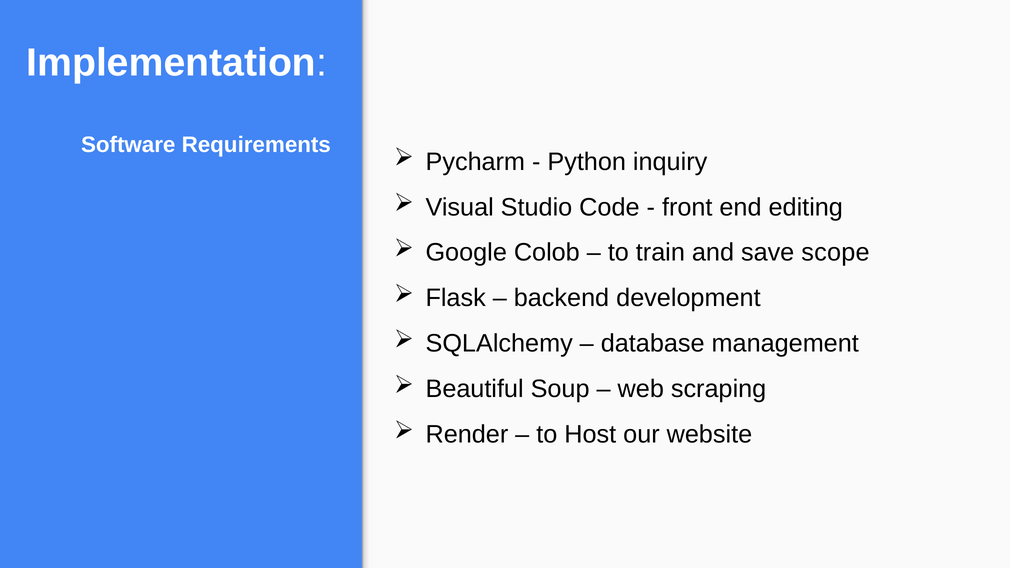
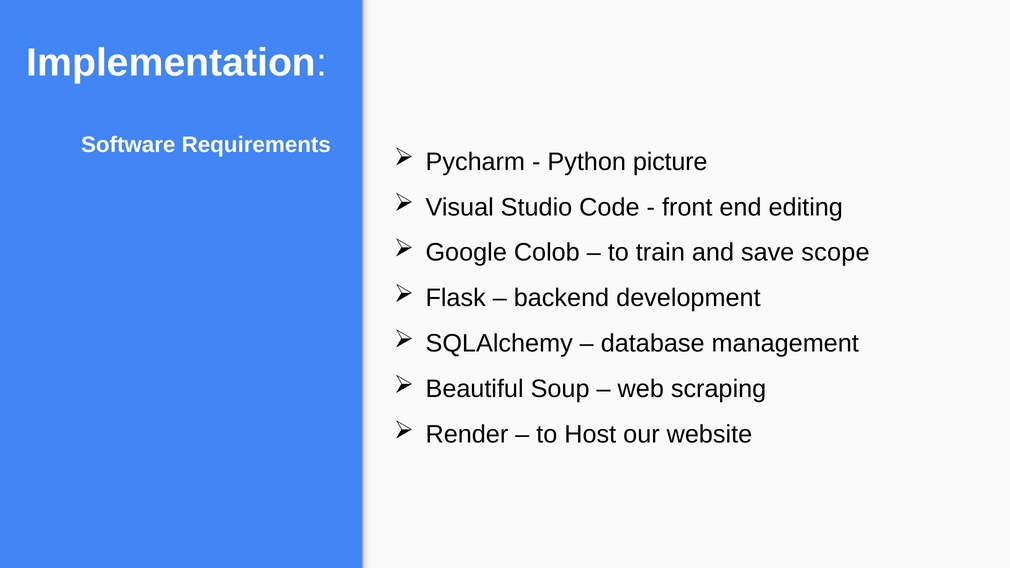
inquiry: inquiry -> picture (670, 162)
